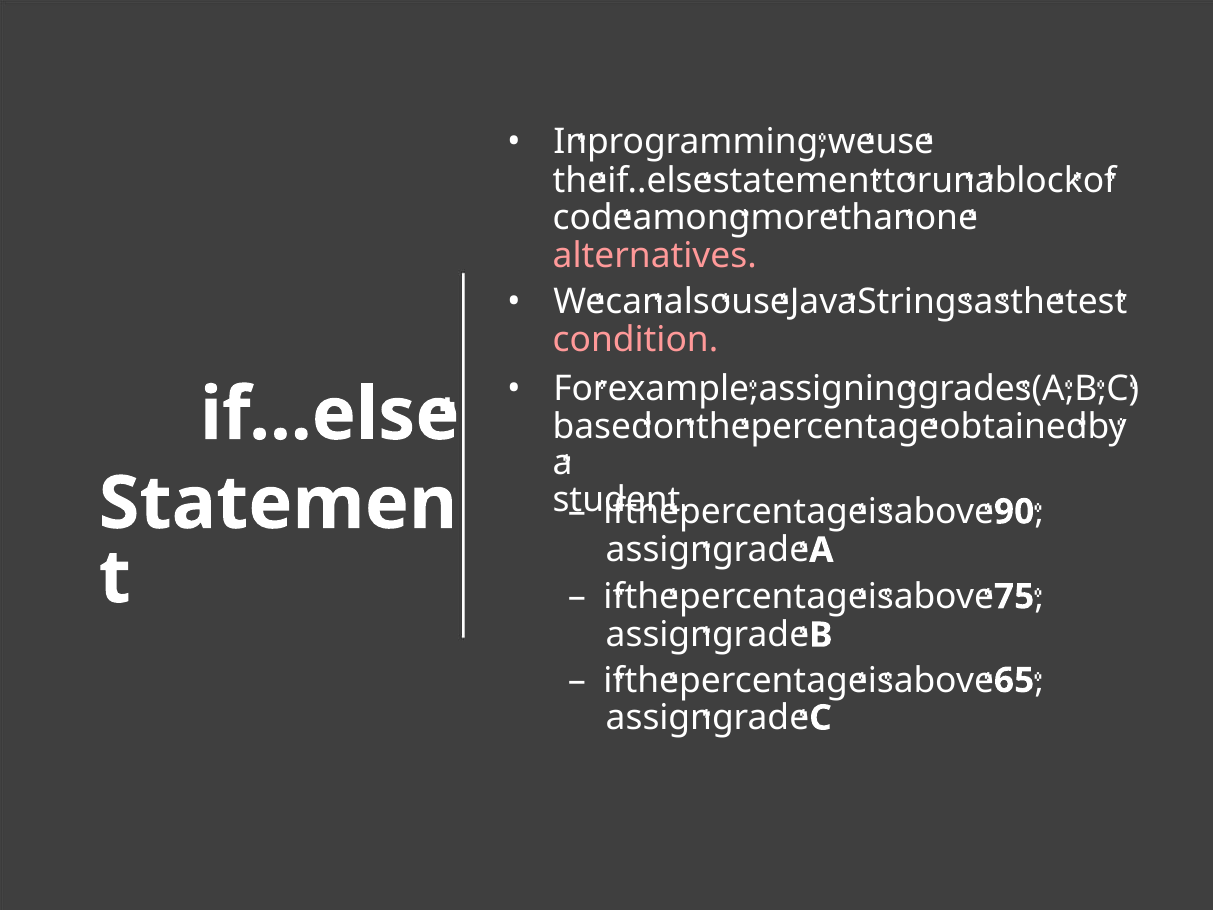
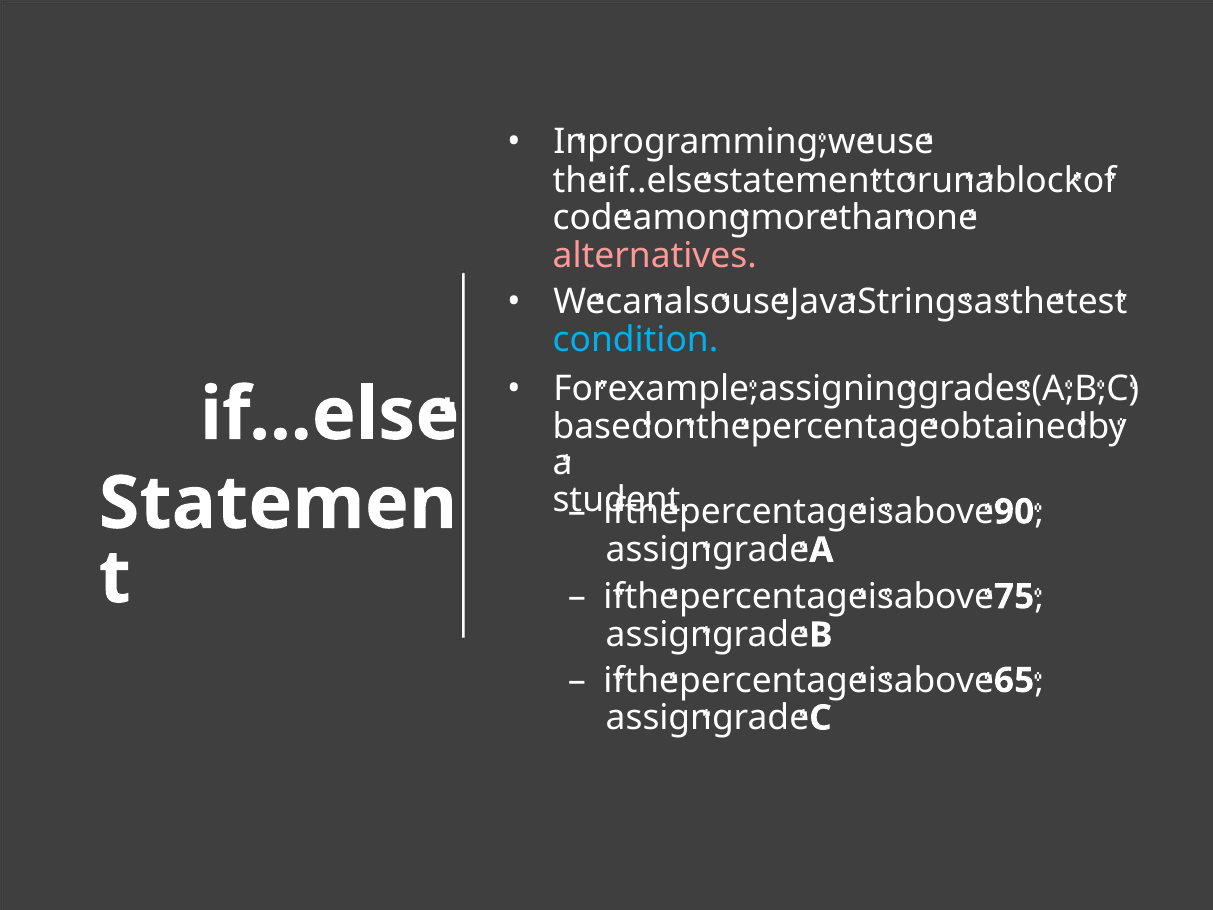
condition colour: pink -> light blue (635, 340)
